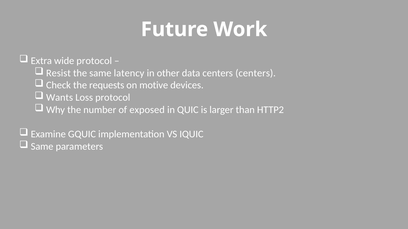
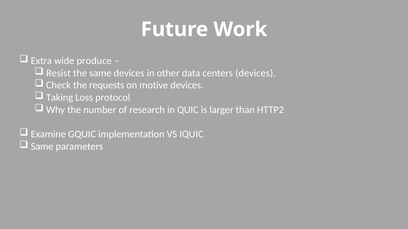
wide protocol: protocol -> produce (94, 61)
same latency: latency -> devices (129, 73)
centers centers: centers -> devices (256, 73)
Wants: Wants -> Taking (60, 98)
exposed: exposed -> research (147, 110)
